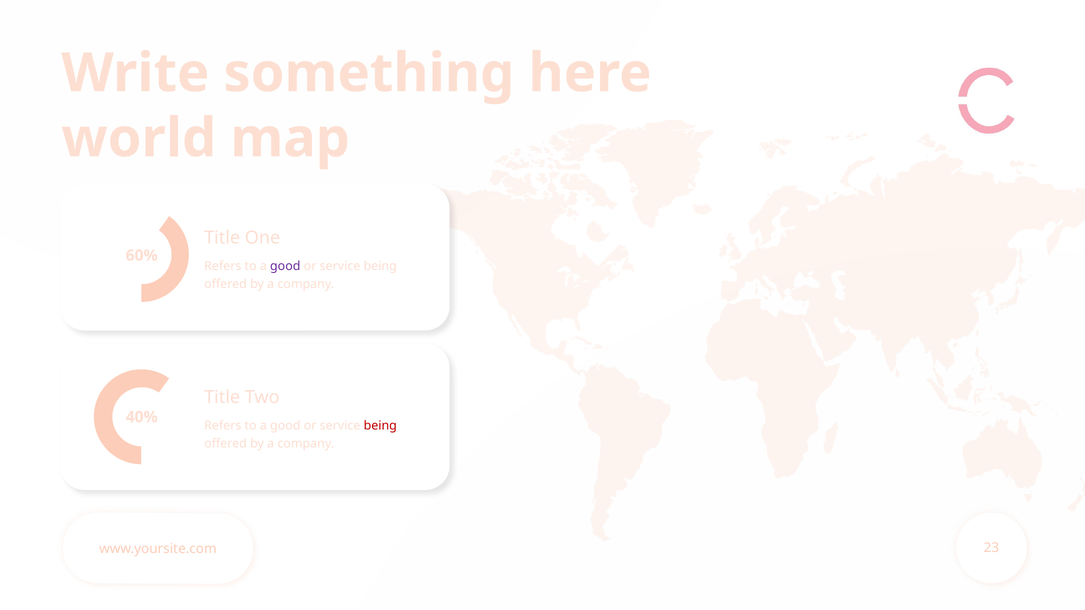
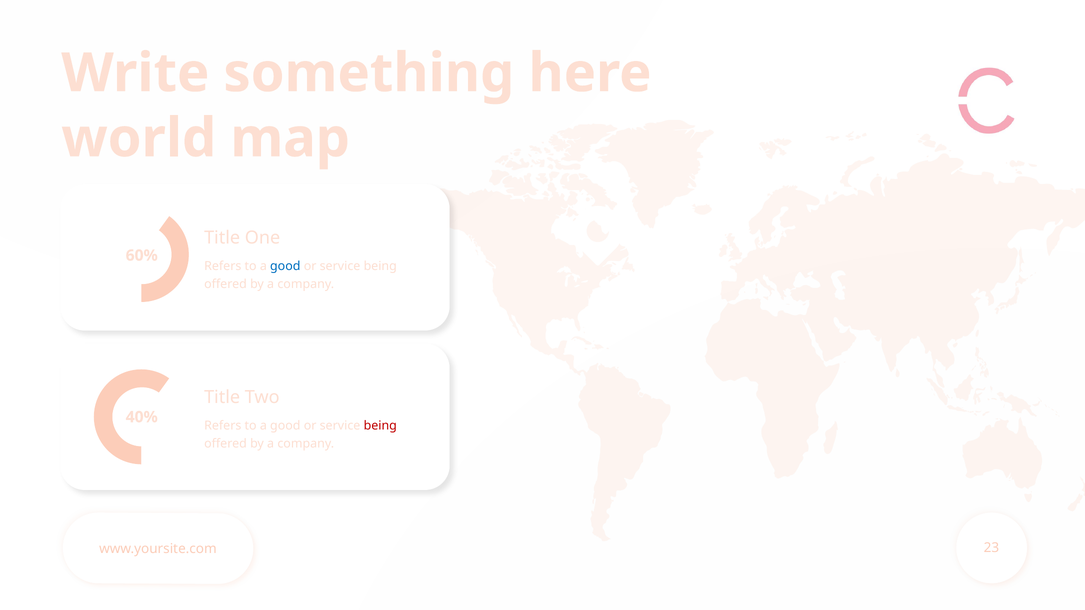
good colour: purple -> blue (285, 266)
